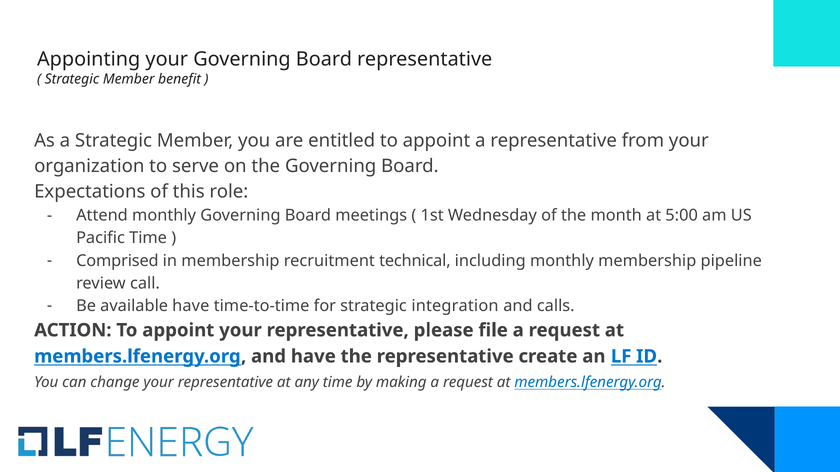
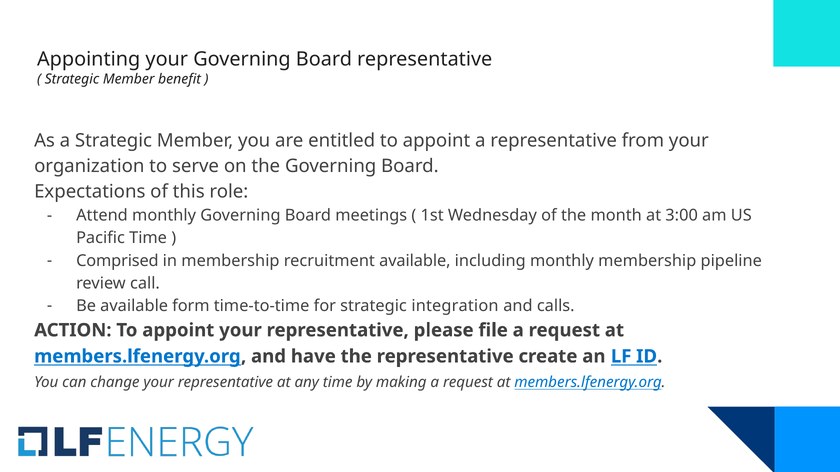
5:00: 5:00 -> 3:00 (682, 216)
recruitment technical: technical -> available (415, 261)
available have: have -> form (191, 306)
